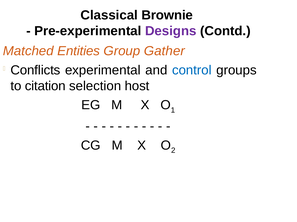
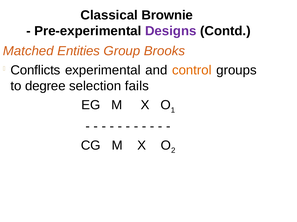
Gather: Gather -> Brooks (164, 51)
control colour: blue -> orange (192, 70)
citation: citation -> degree (45, 86)
host: host -> fails (137, 86)
